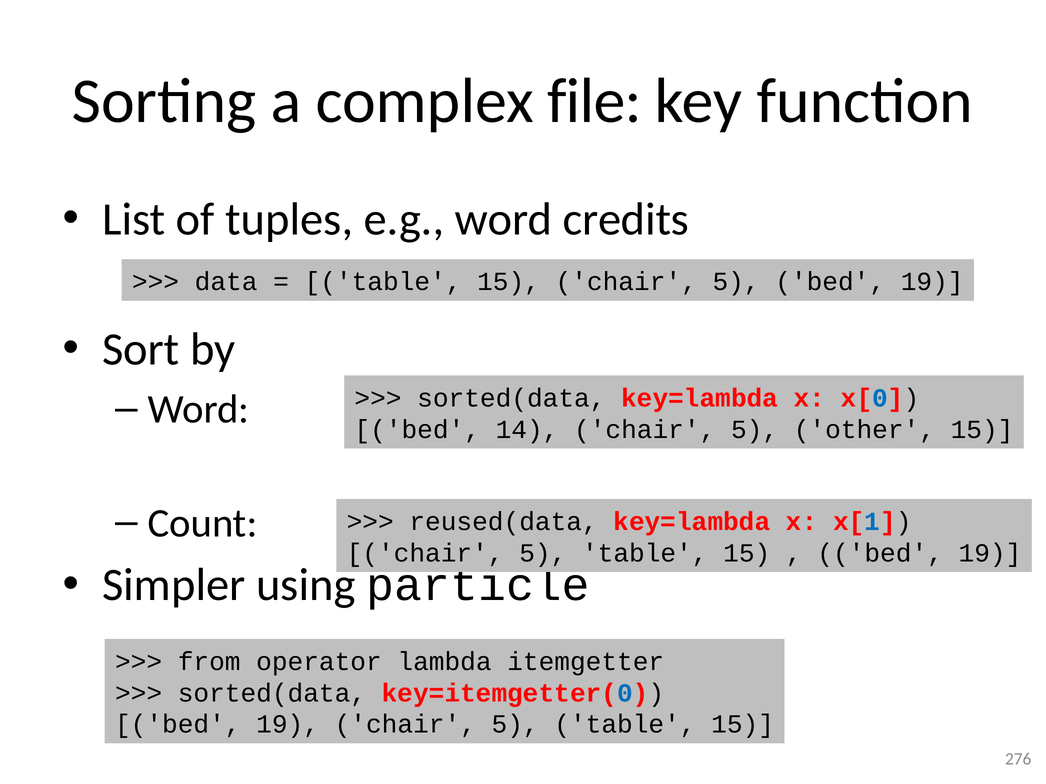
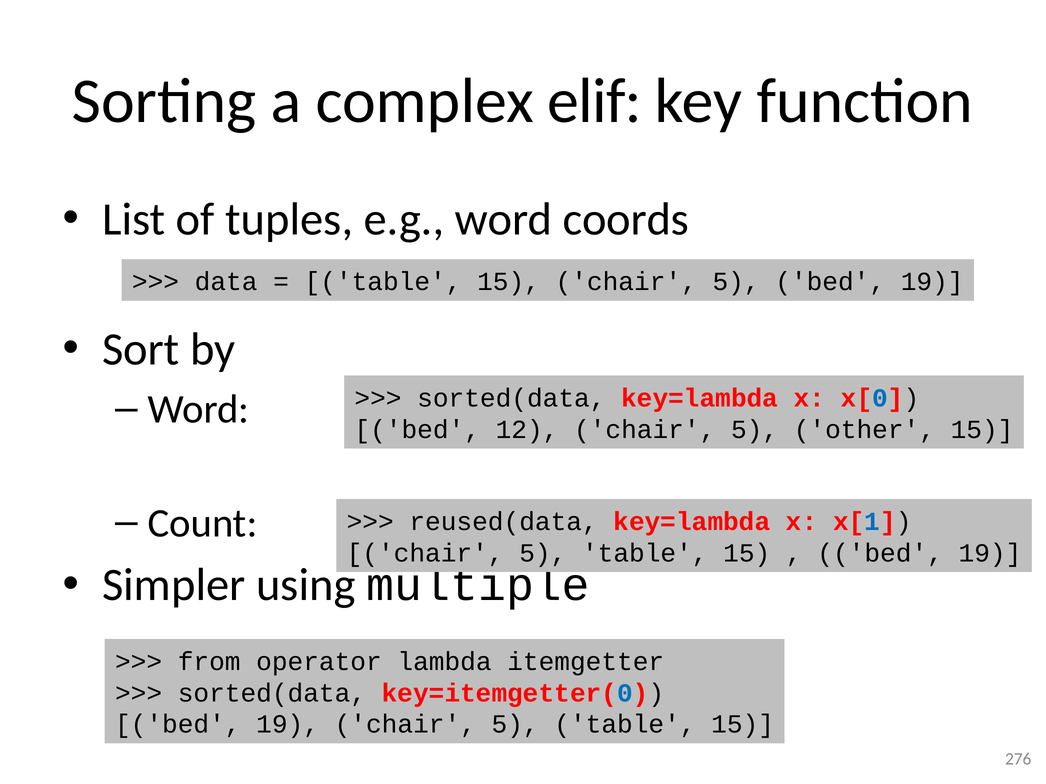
file: file -> elif (595, 101)
credits: credits -> coords (626, 219)
14: 14 -> 12 (527, 430)
particle: particle -> multiple (478, 586)
